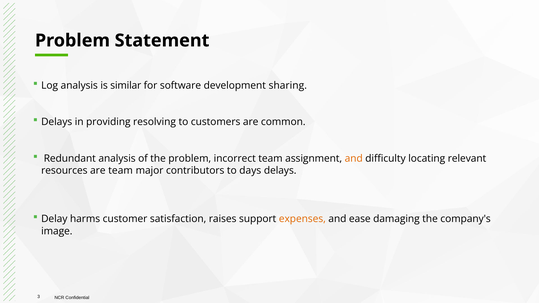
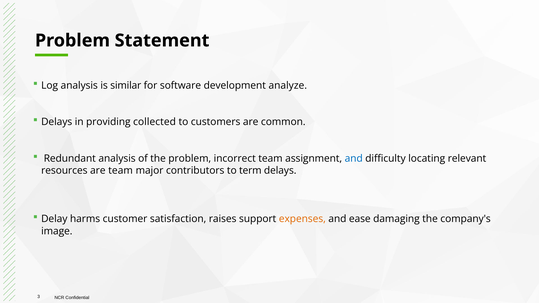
sharing: sharing -> analyze (288, 86)
resolving: resolving -> collected (154, 122)
and colour: orange -> blue (354, 158)
days: days -> term (250, 171)
